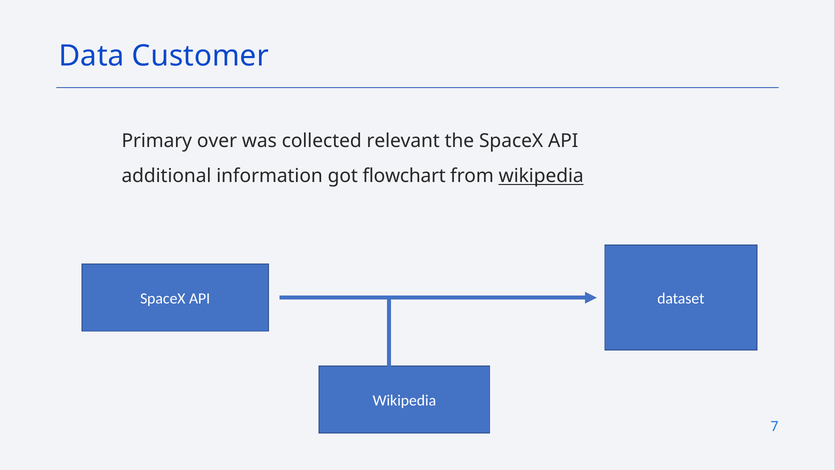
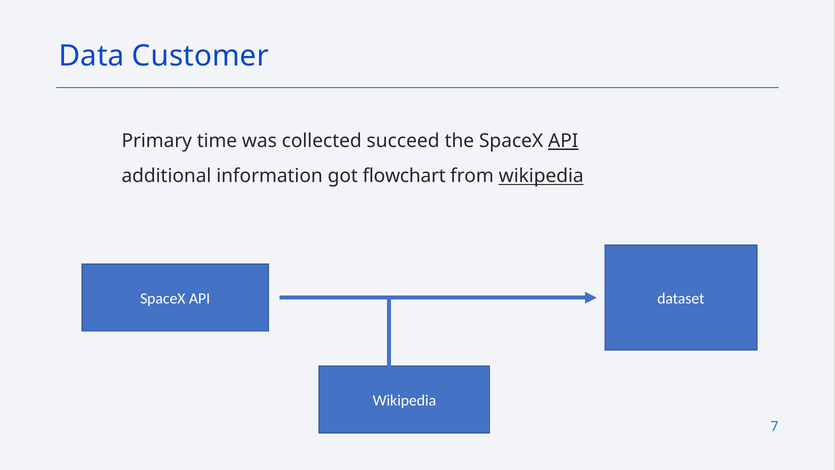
over: over -> time (217, 141)
relevant: relevant -> succeed (403, 141)
API underline: none -> present (563, 141)
